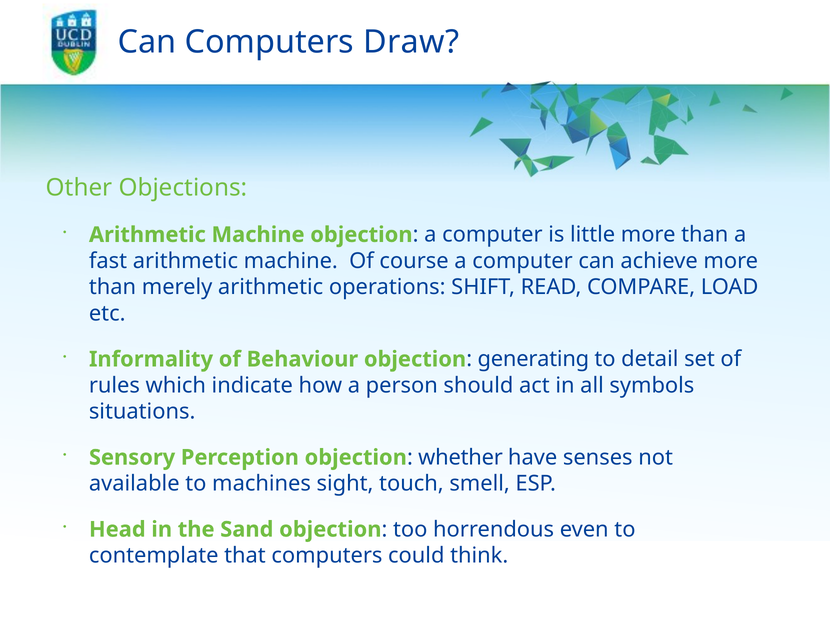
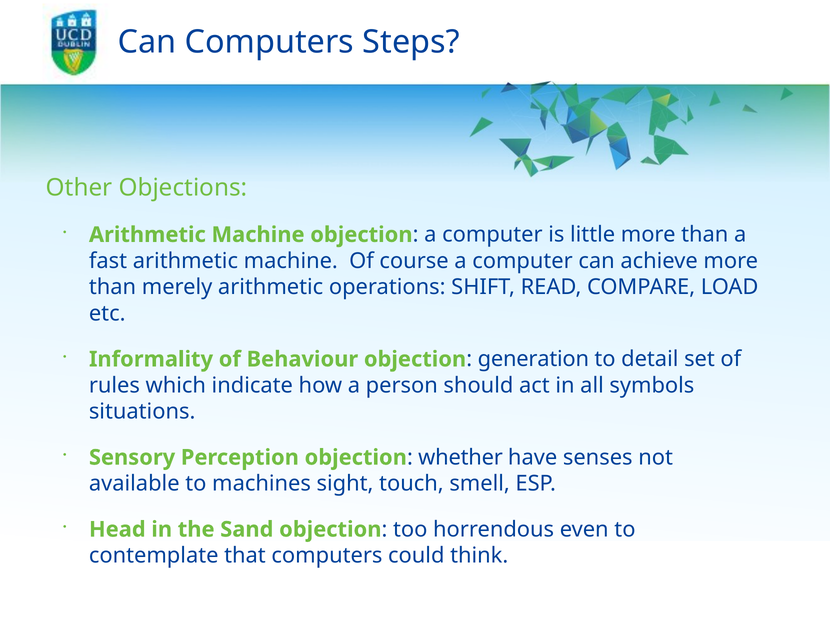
Draw: Draw -> Steps (411, 42)
generating: generating -> generation (533, 360)
